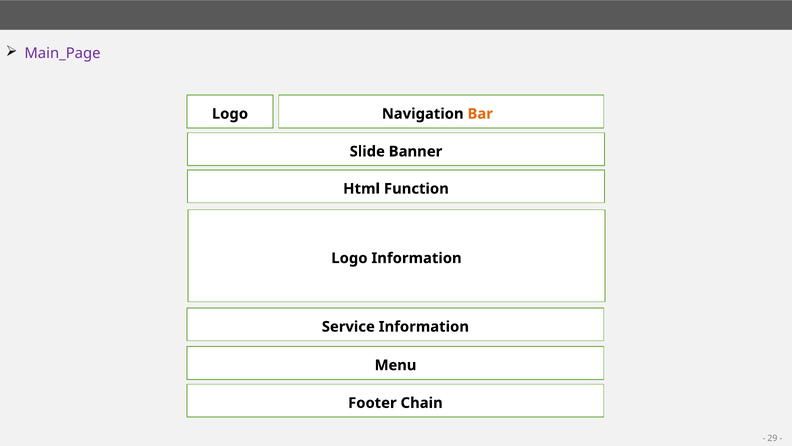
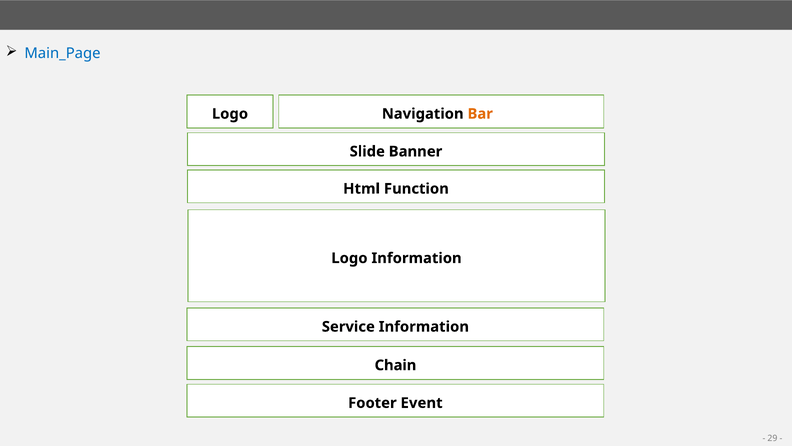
Main_Page colour: purple -> blue (62, 54)
Menu: Menu -> Chain (395, 365)
Chain: Chain -> Event (422, 403)
